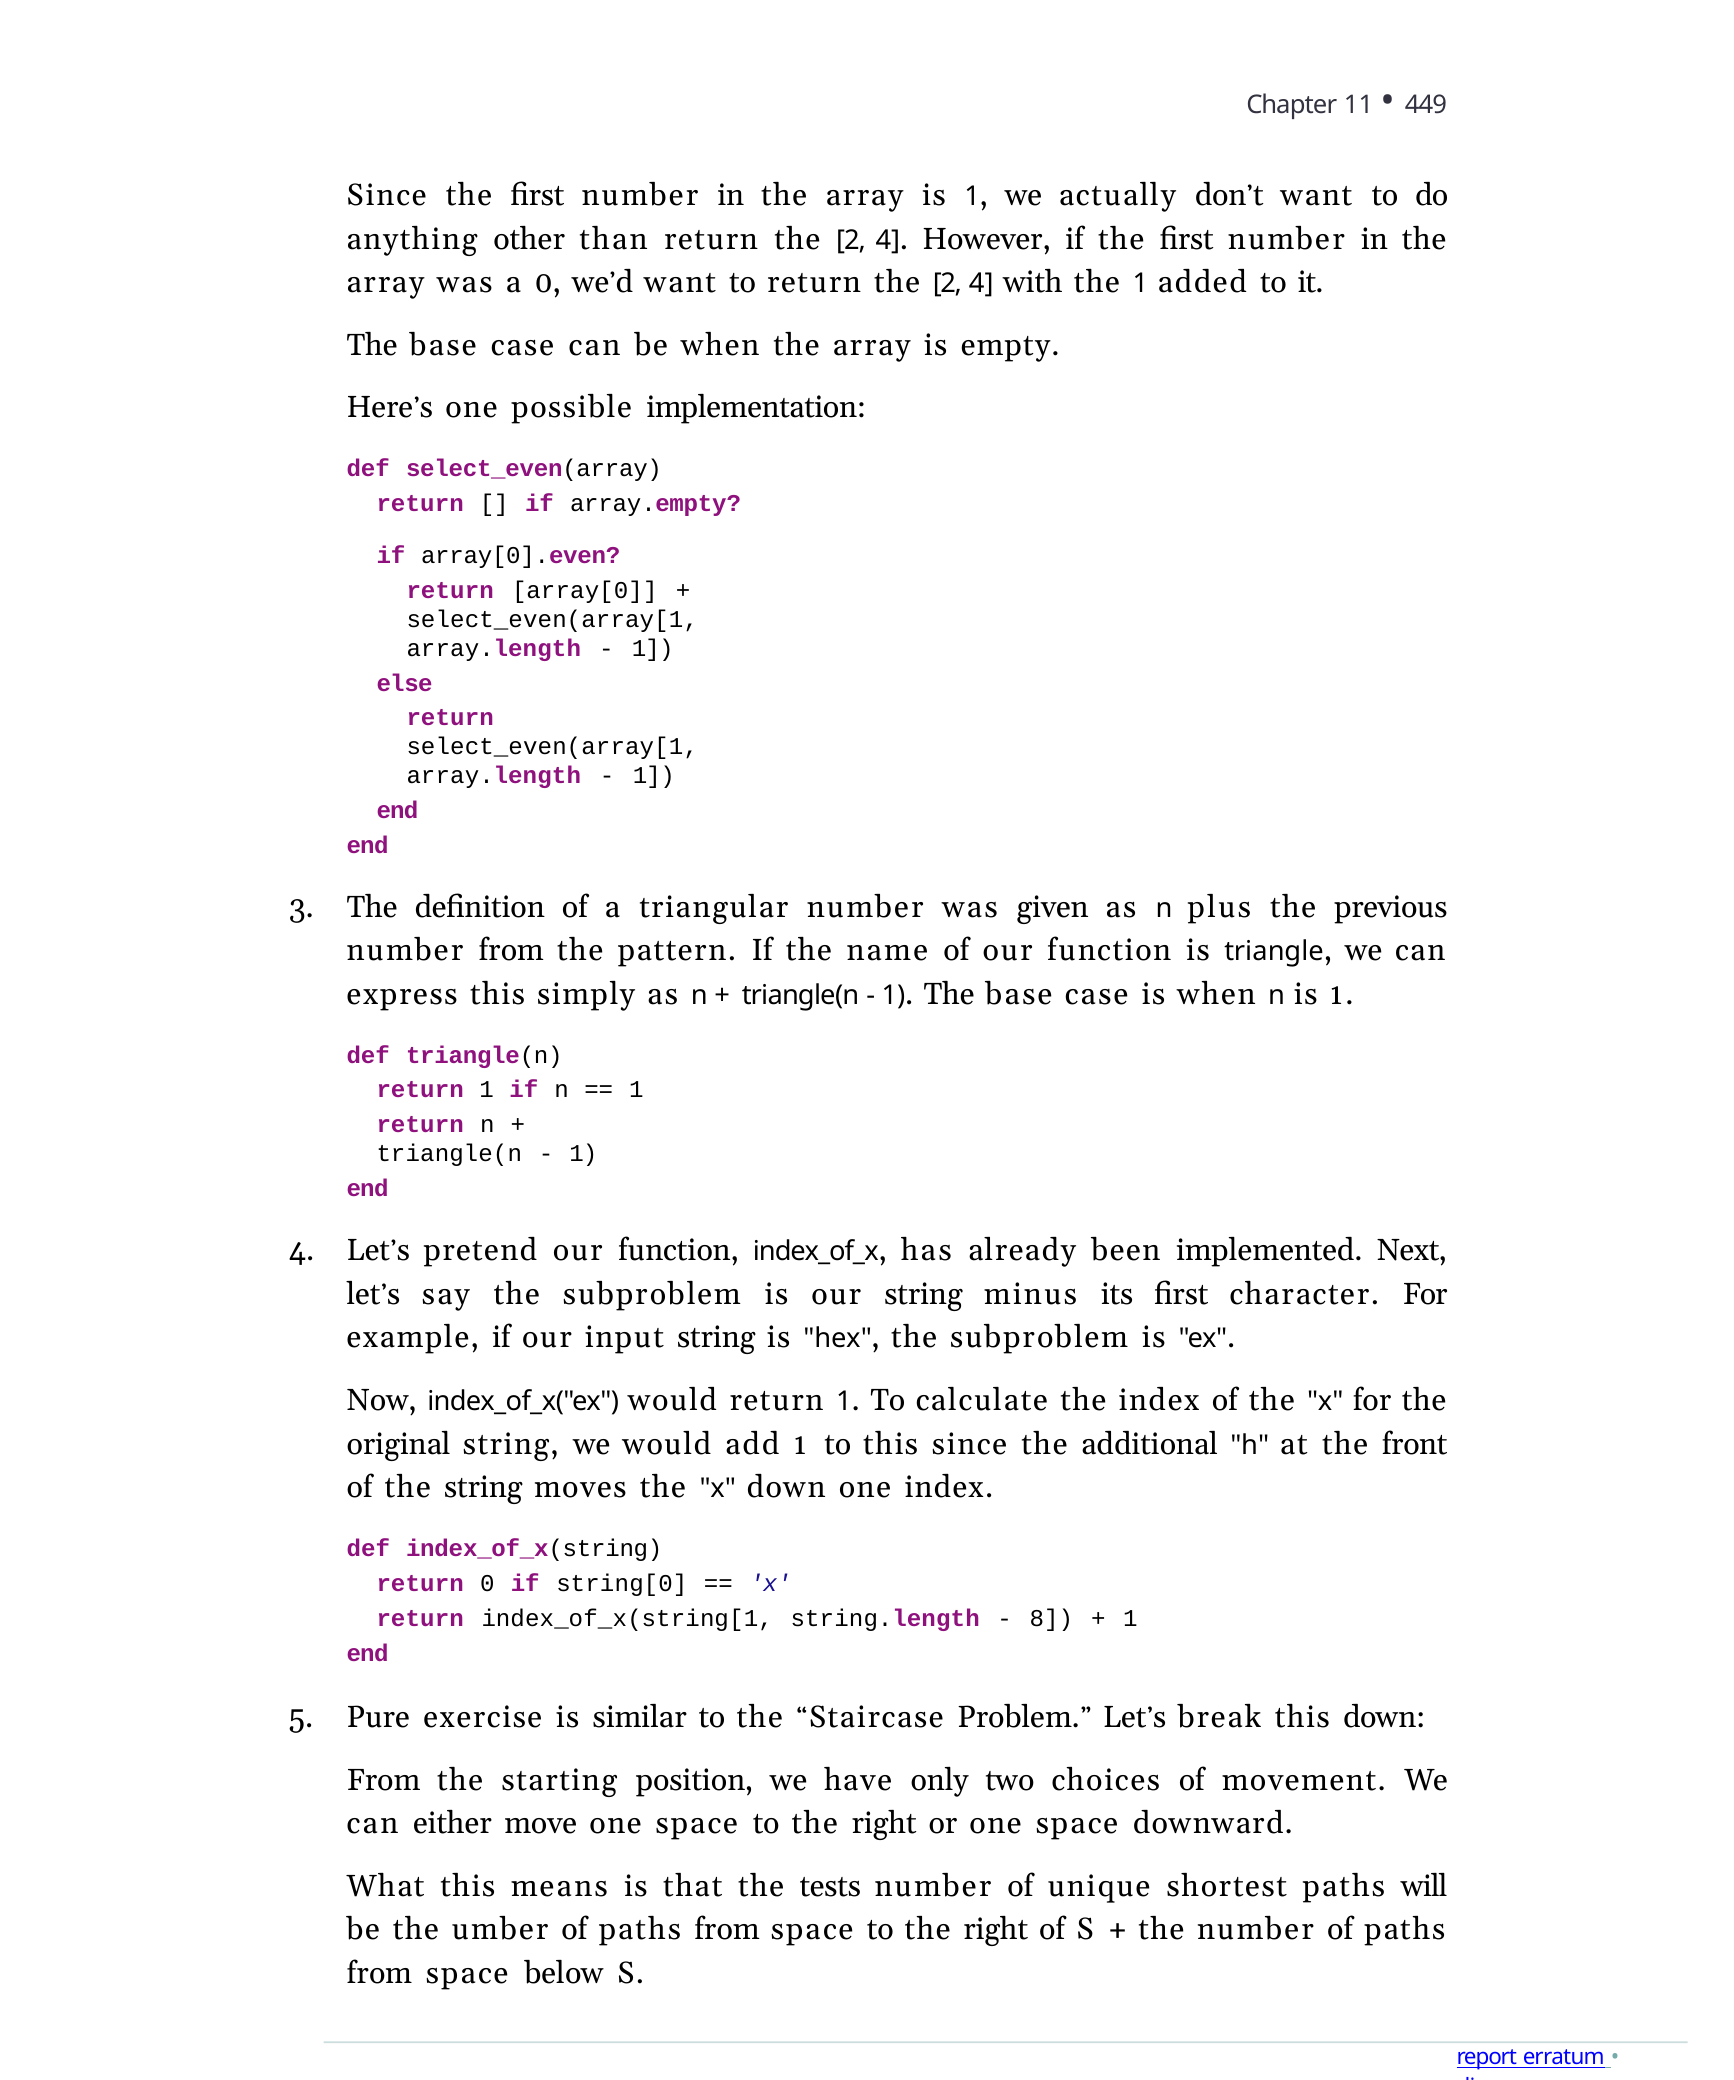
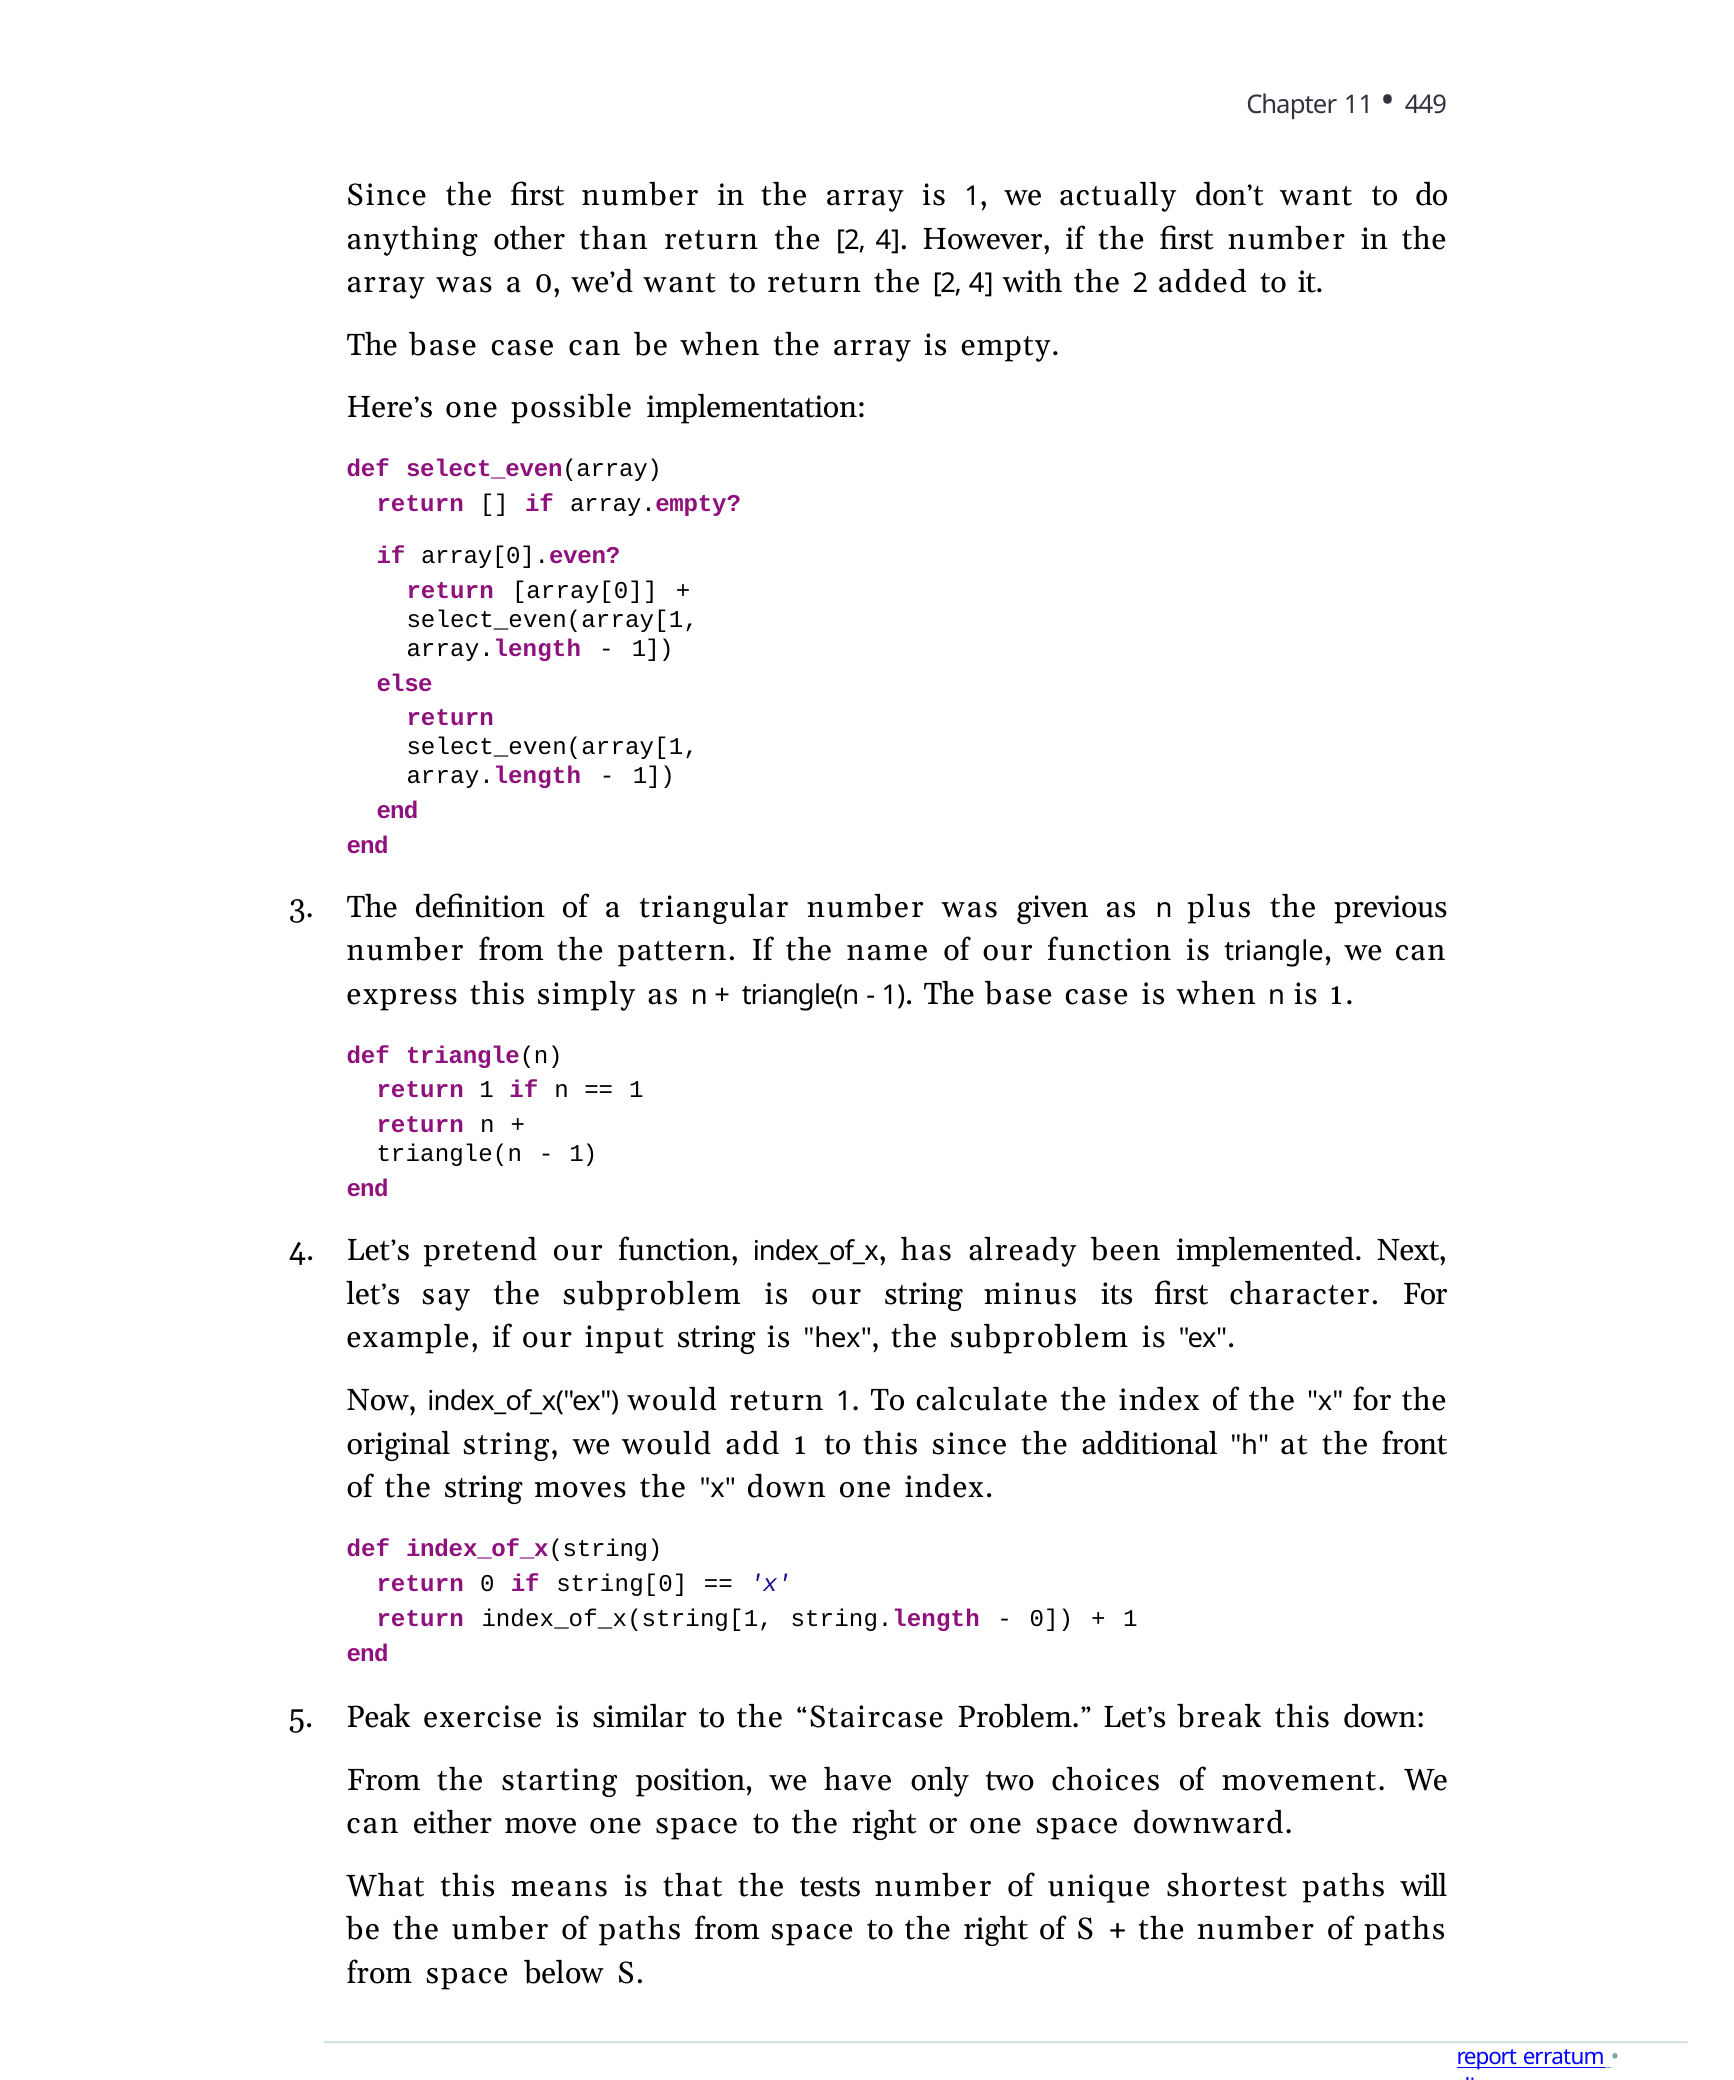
with the 1: 1 -> 2 (1140, 284)
8: 8 -> 0 (1051, 1619)
Pure: Pure -> Peak (378, 1718)
